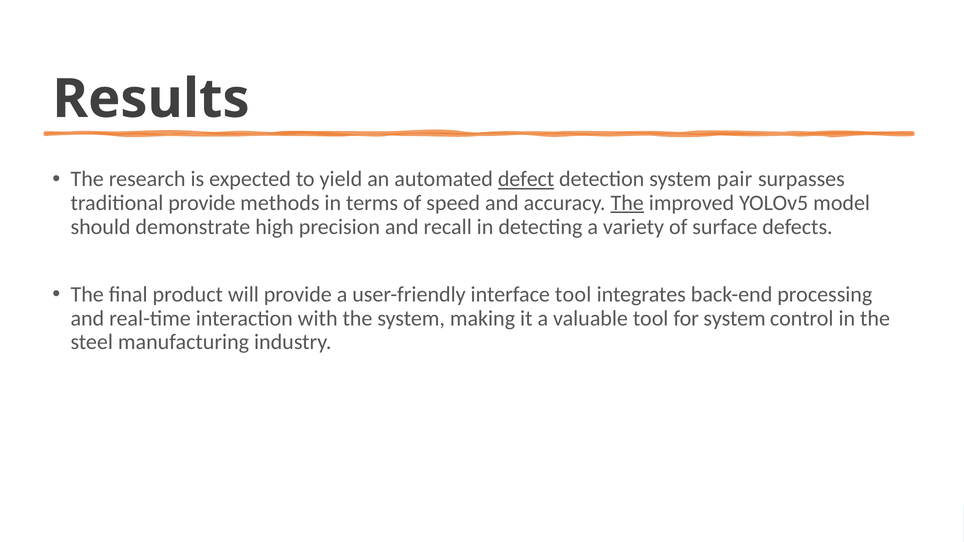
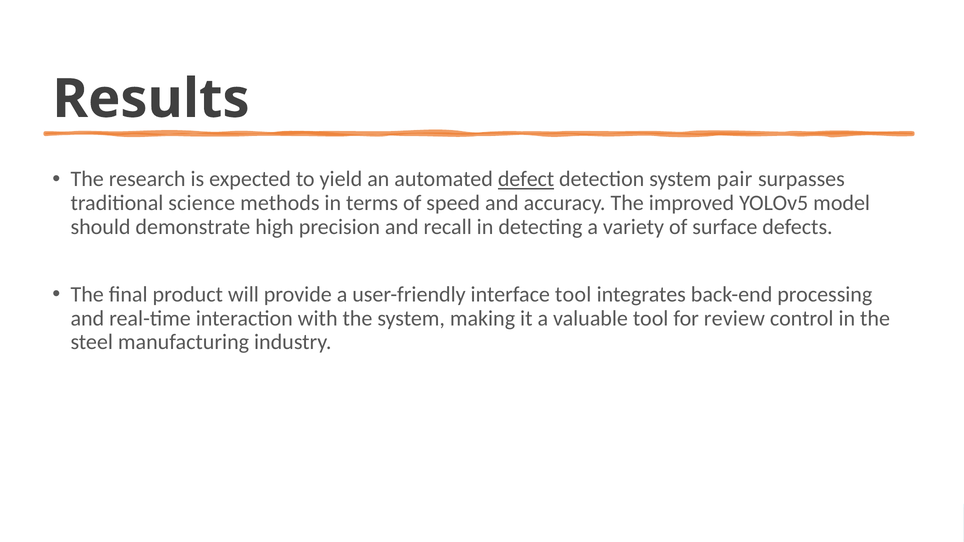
traditional provide: provide -> science (202, 203)
The underline: present -> none (627, 203)
for system: system -> review (734, 318)
